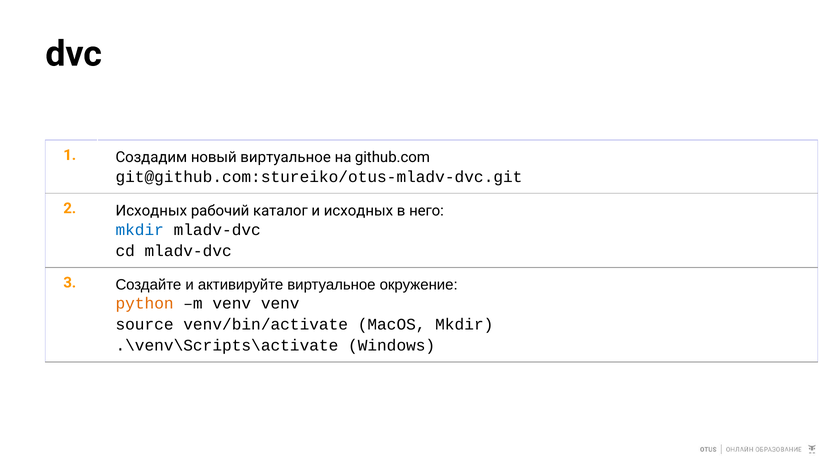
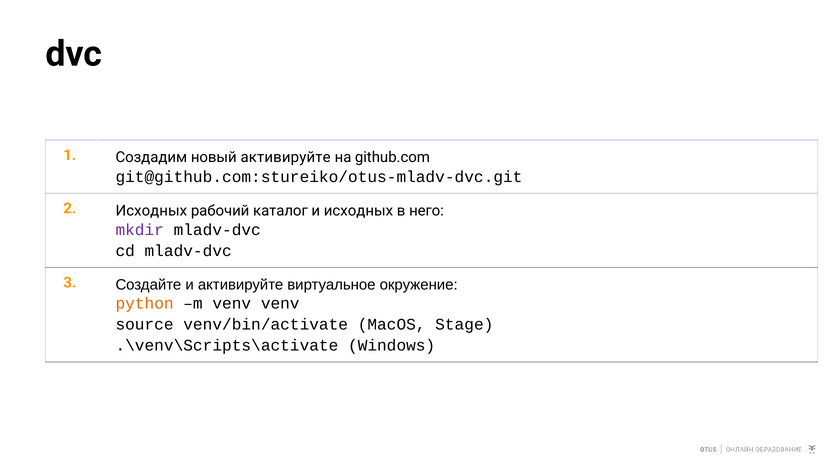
новый виртуальное: виртуальное -> активируйте (286, 158)
mkdir colour: blue -> purple (140, 230)
MacOS Mkdir: Mkdir -> Stage (464, 325)
